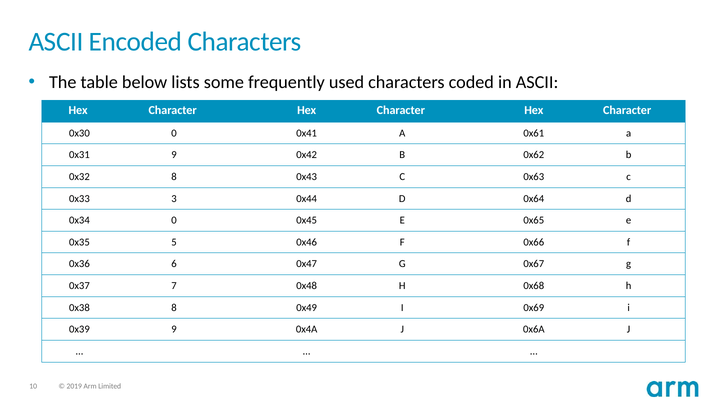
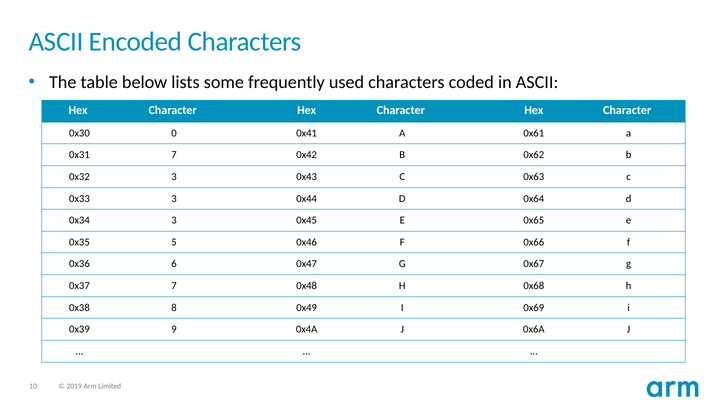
0x31 9: 9 -> 7 (174, 155)
0x32 8: 8 -> 3 (174, 177)
0x34 0: 0 -> 3 (174, 220)
